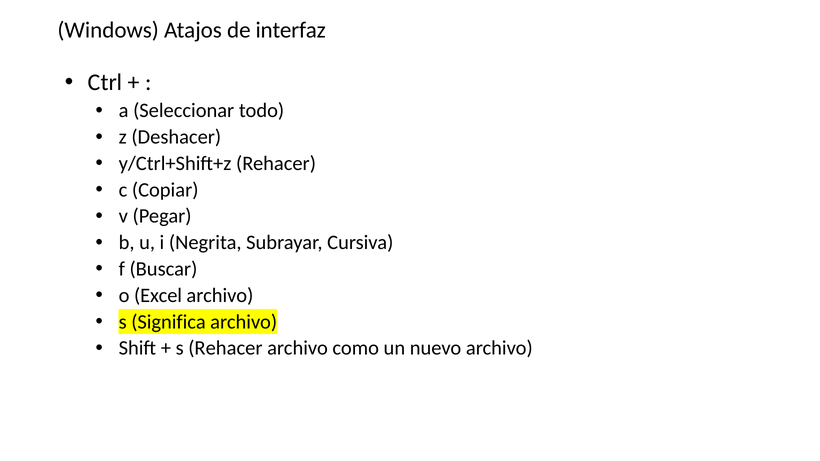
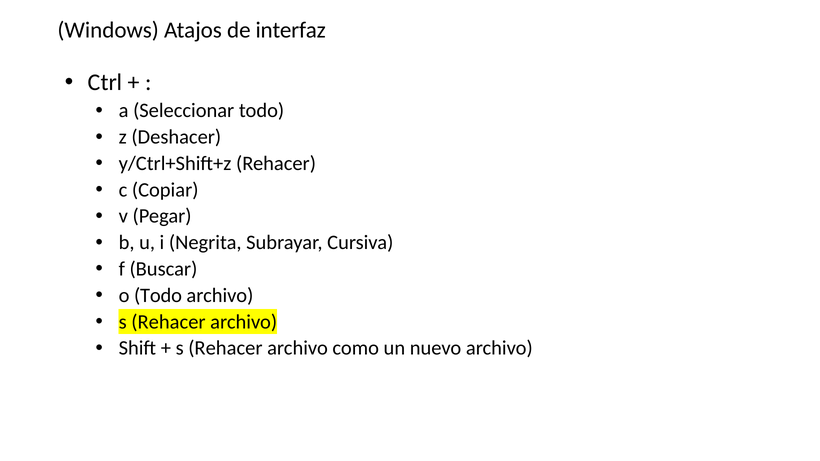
o Excel: Excel -> Todo (158, 296)
Significa: Significa -> Rehacer (168, 322)
